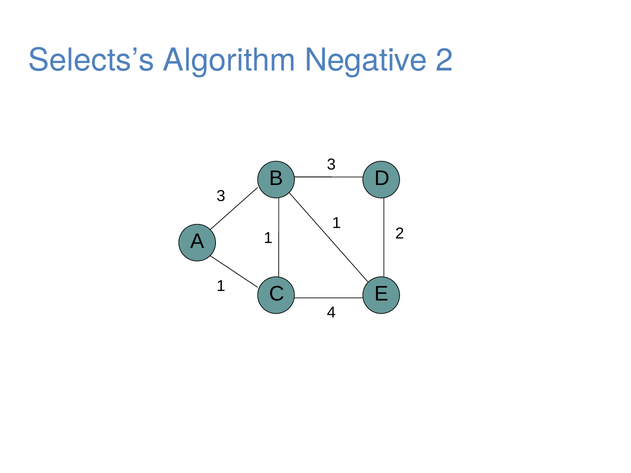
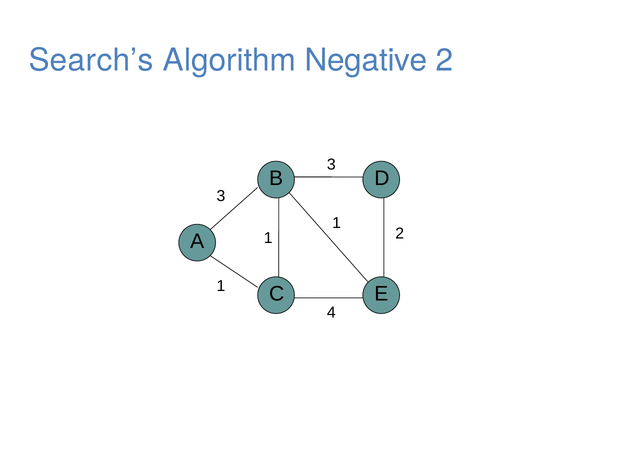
Selects’s: Selects’s -> Search’s (91, 61)
